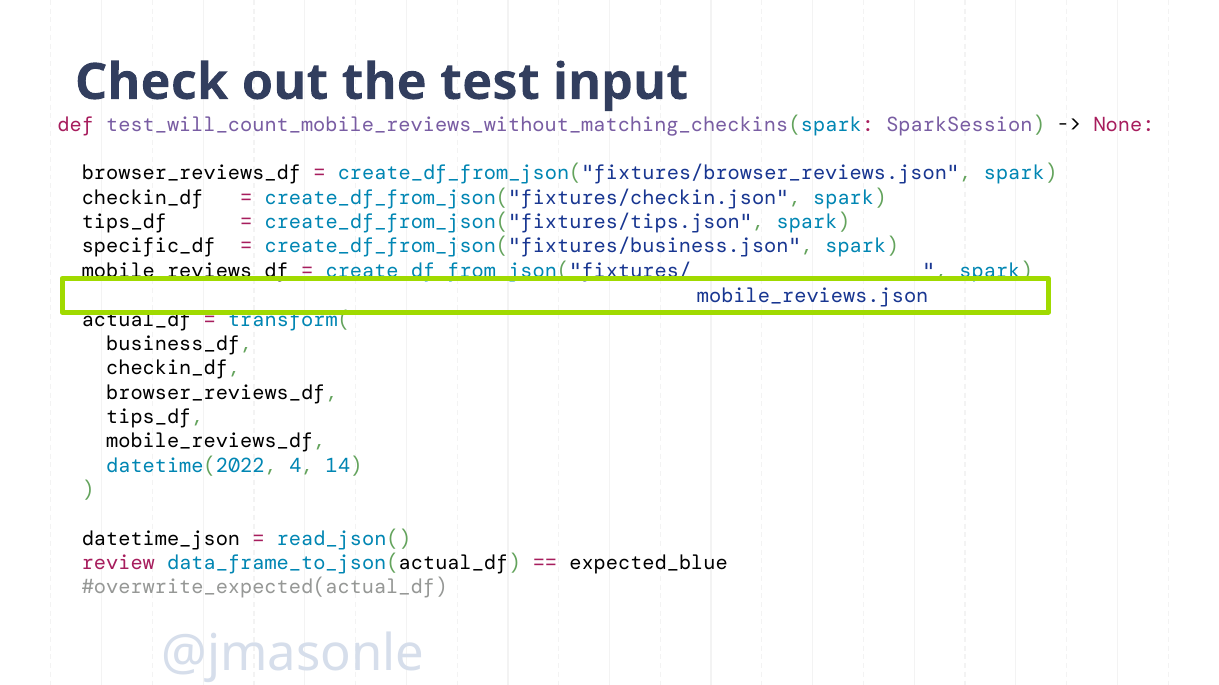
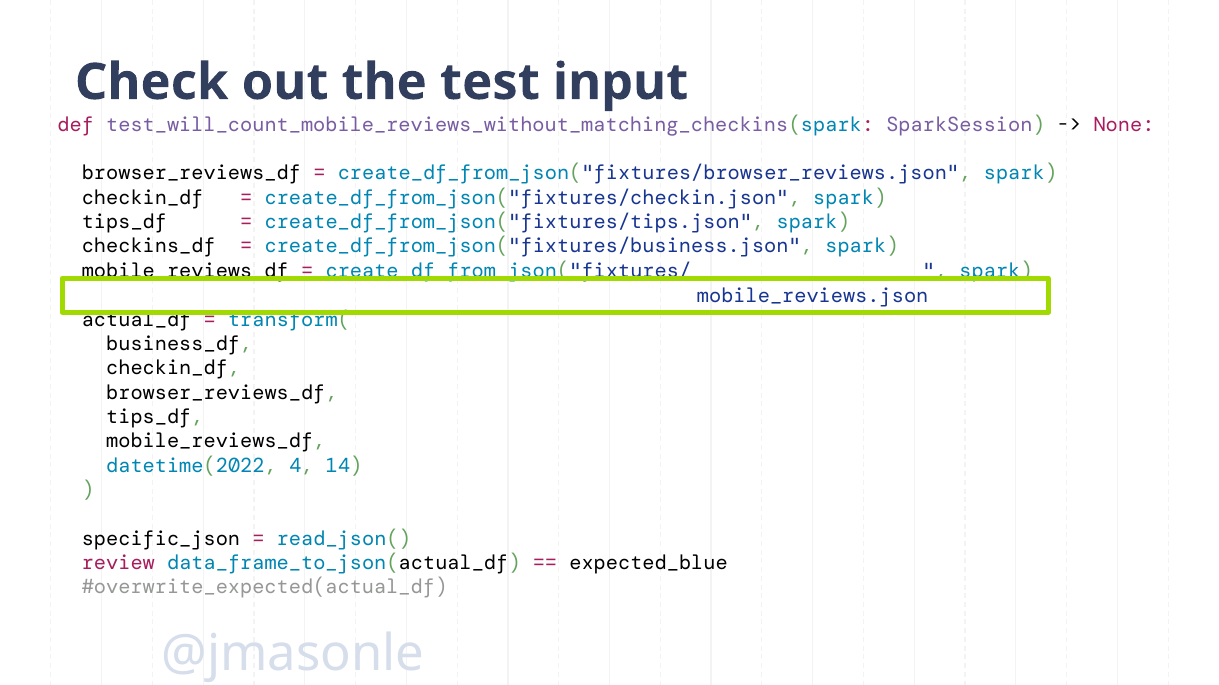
specific_df: specific_df -> checkins_df (149, 247)
datetime_json: datetime_json -> specific_json (161, 539)
